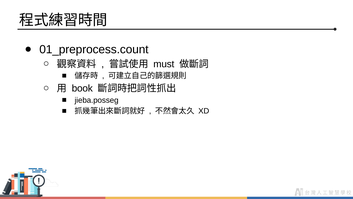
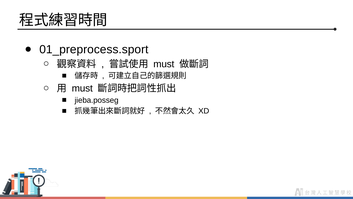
01_preprocess.count: 01_preprocess.count -> 01_preprocess.sport (94, 49)
book: book -> must (82, 88)
